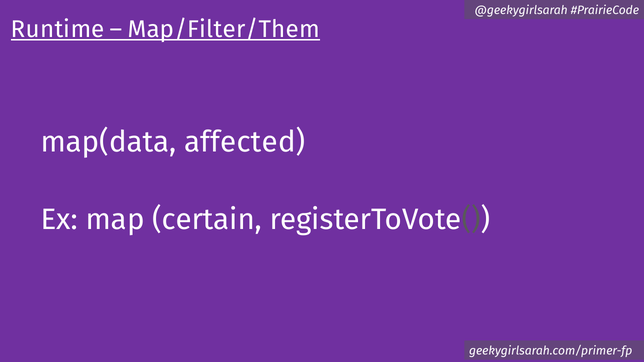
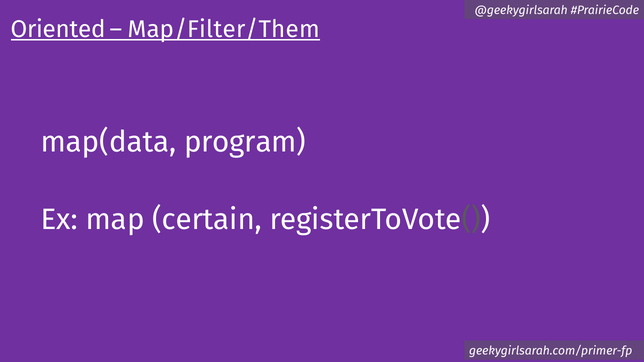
Runtime: Runtime -> Oriented (58, 29)
affected: affected -> program (245, 142)
